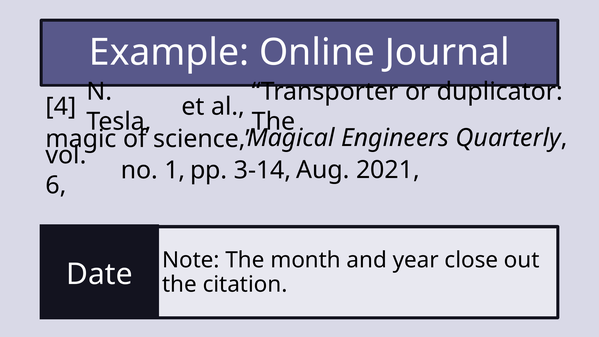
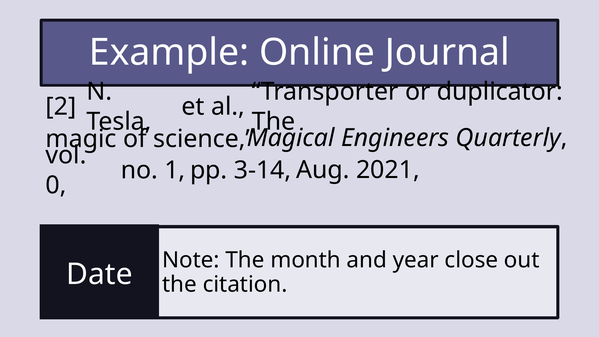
4: 4 -> 2 (61, 107)
6: 6 -> 0 (56, 185)
